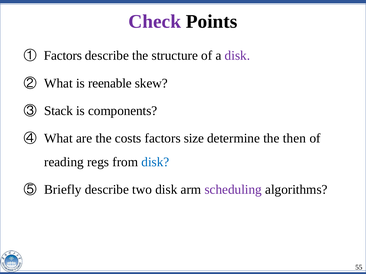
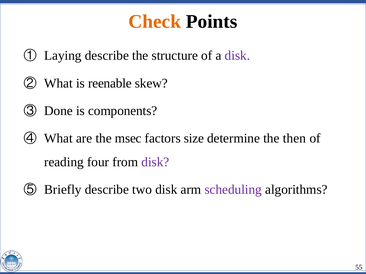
Check colour: purple -> orange (155, 22)
Factors: Factors -> Laying (63, 56)
Stack: Stack -> Done (58, 111)
costs: costs -> msec (128, 138)
regs: regs -> four (98, 162)
disk colour: blue -> purple (155, 162)
